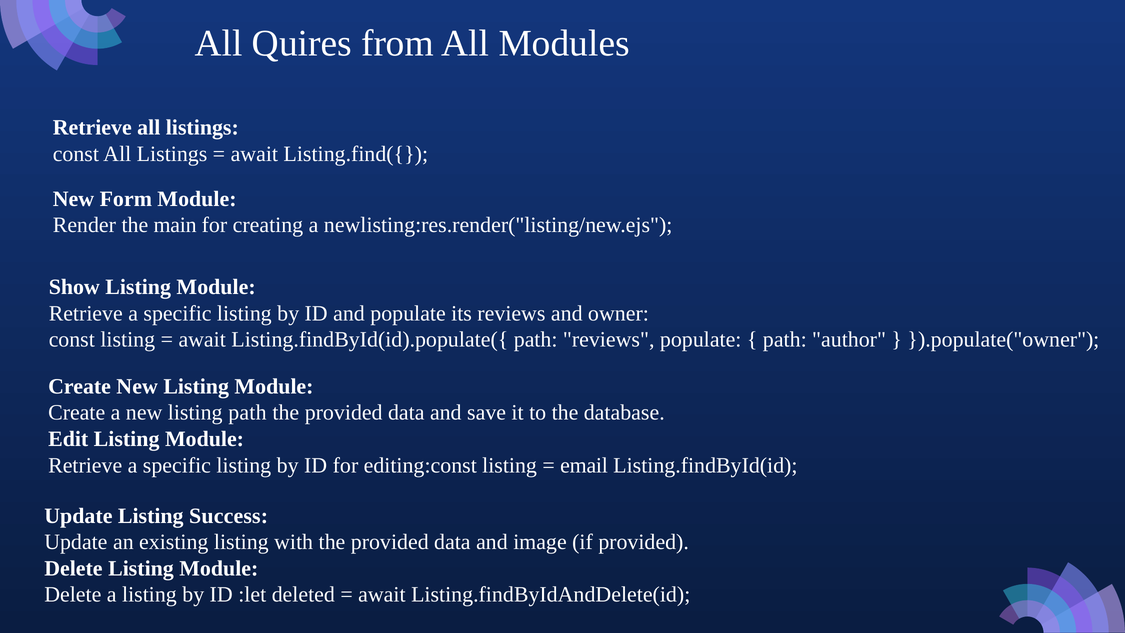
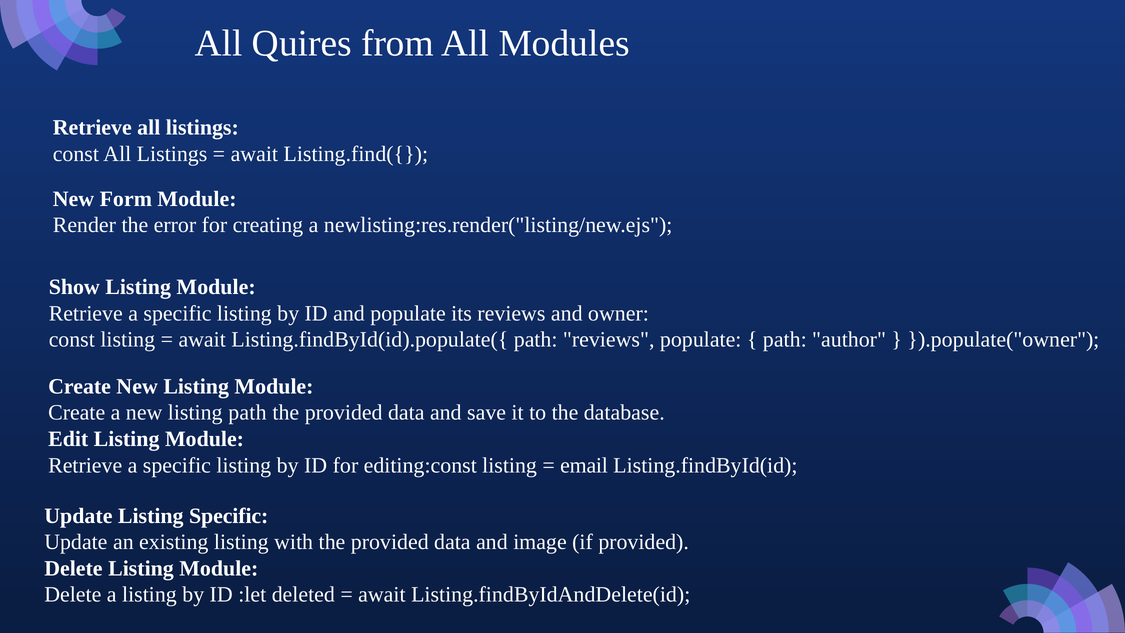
main: main -> error (175, 225)
Listing Success: Success -> Specific (229, 516)
